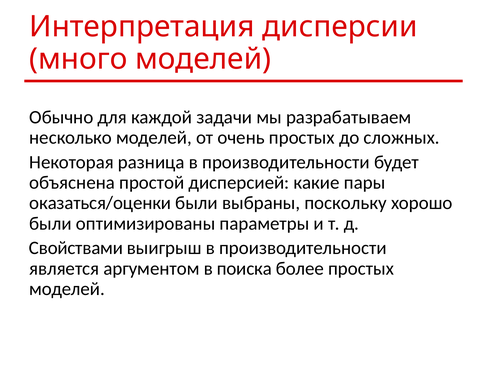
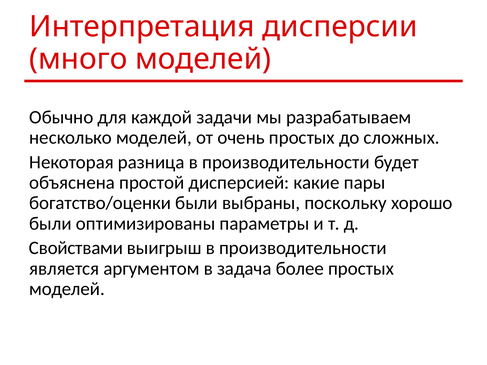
оказаться/оценки: оказаться/оценки -> богатство/оценки (100, 203)
поиска: поиска -> задача (244, 269)
